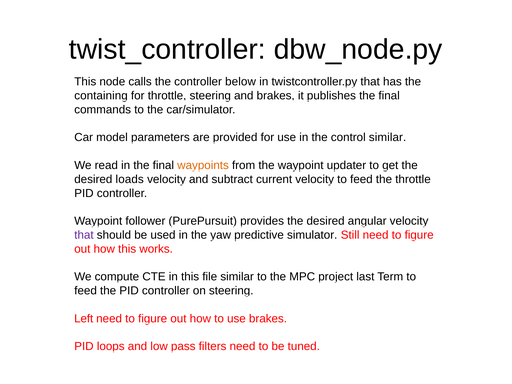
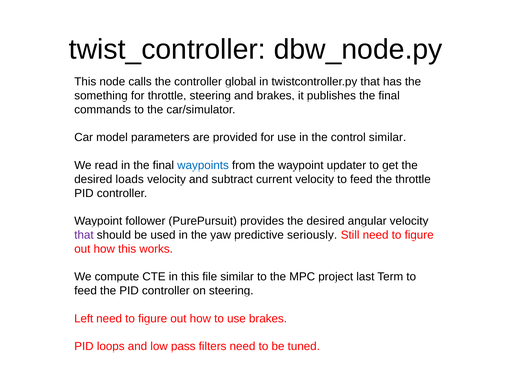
below: below -> global (241, 82)
containing: containing -> something (101, 96)
waypoints colour: orange -> blue (203, 165)
simulator: simulator -> seriously (312, 235)
